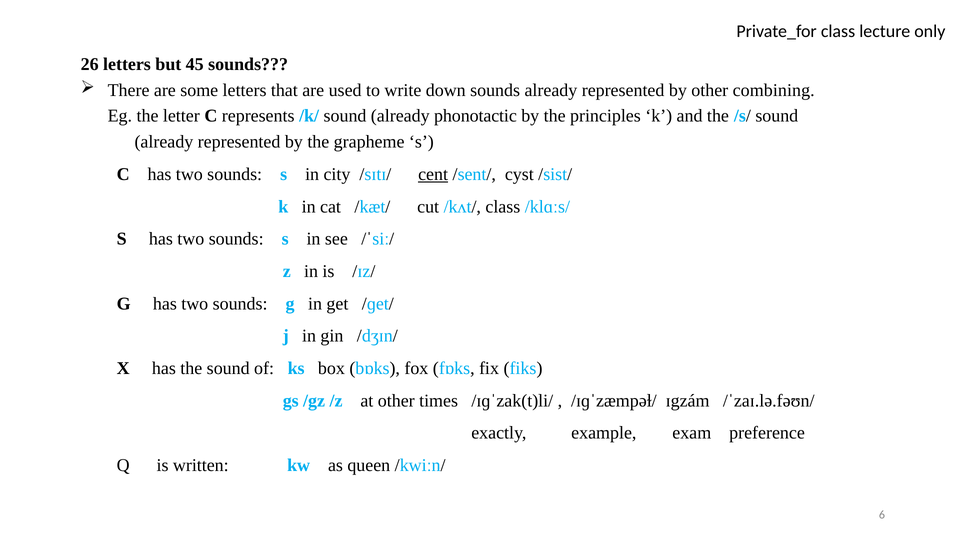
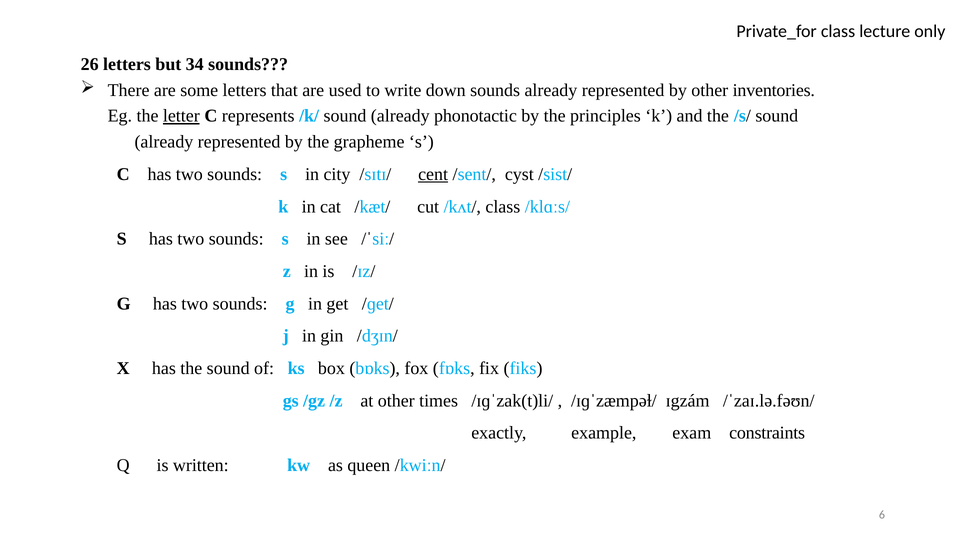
45: 45 -> 34 (195, 64)
combining: combining -> inventories (774, 90)
letter underline: none -> present (181, 116)
preference: preference -> constraints (767, 433)
